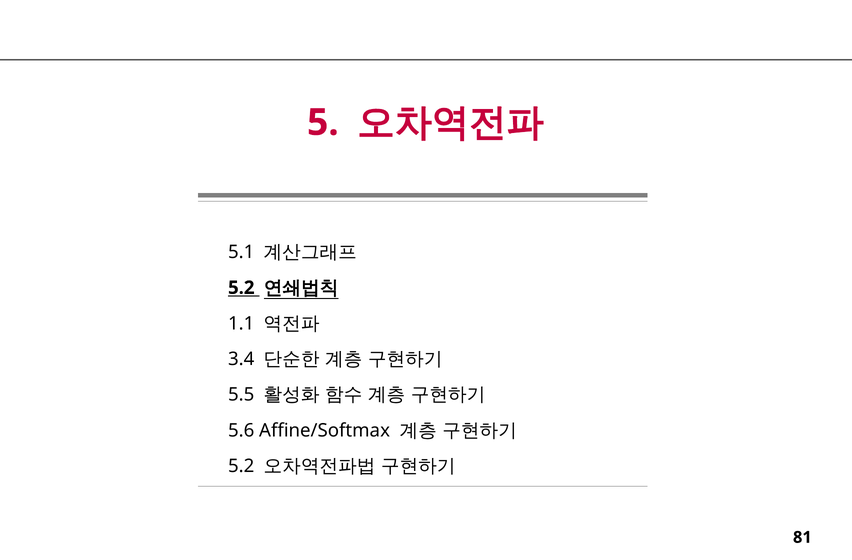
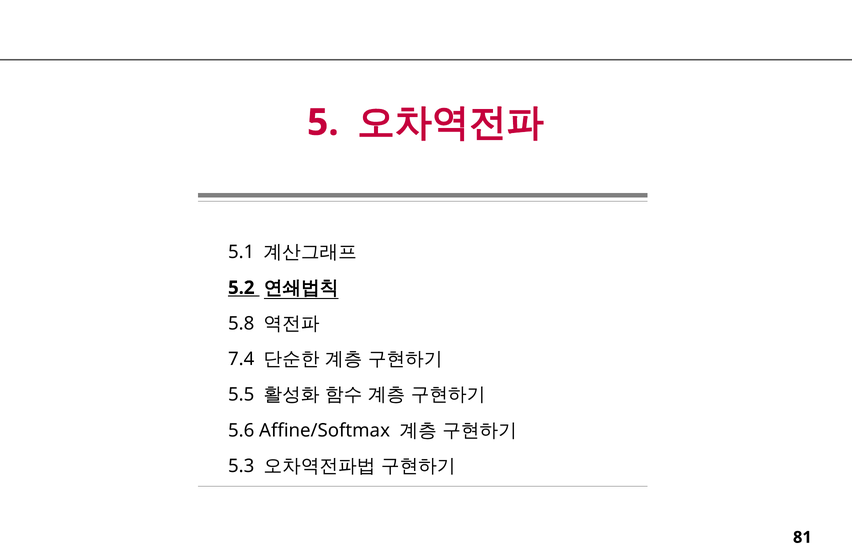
1.1: 1.1 -> 5.8 (241, 323)
3.4: 3.4 -> 7.4 (241, 359)
5.2: 5.2 -> 5.3 (241, 466)
